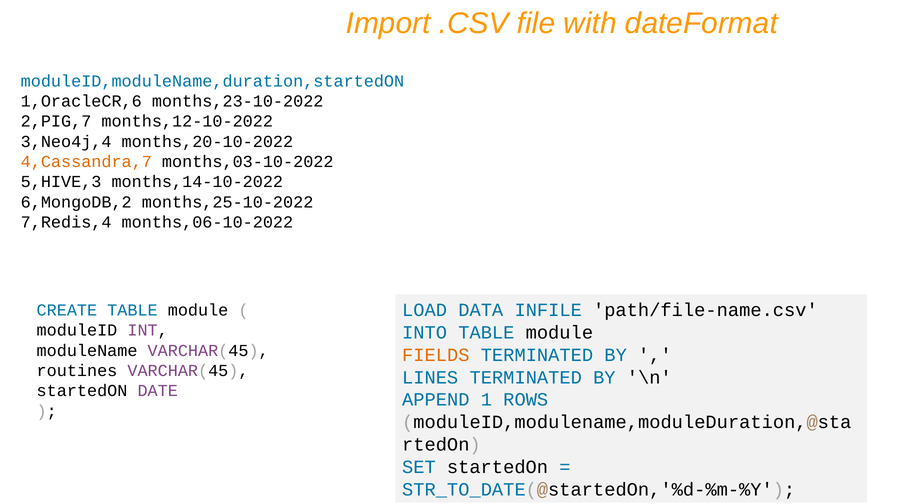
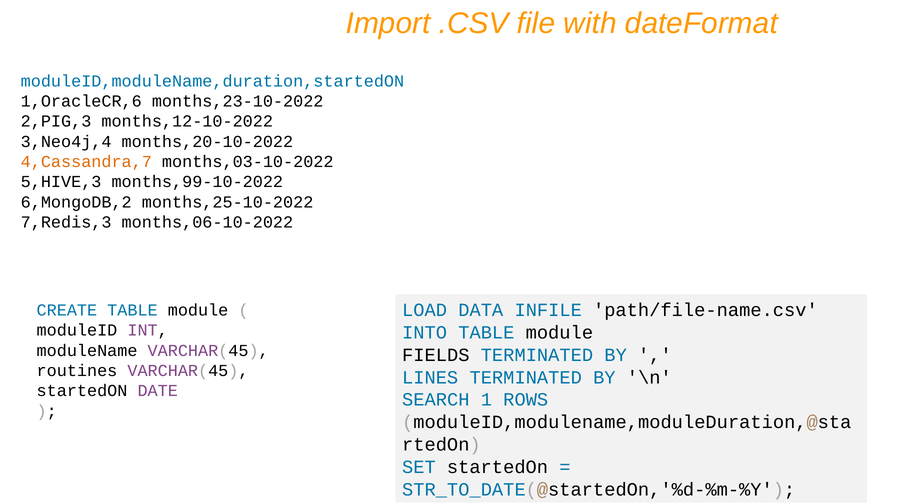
2,PIG,7: 2,PIG,7 -> 2,PIG,3 (56, 121)
months,14-10-2022: months,14-10-2022 -> months,99-10-2022 (197, 182)
7,Redis,4: 7,Redis,4 -> 7,Redis,3 (66, 222)
FIELDS colour: orange -> black (436, 355)
APPEND: APPEND -> SEARCH (436, 400)
